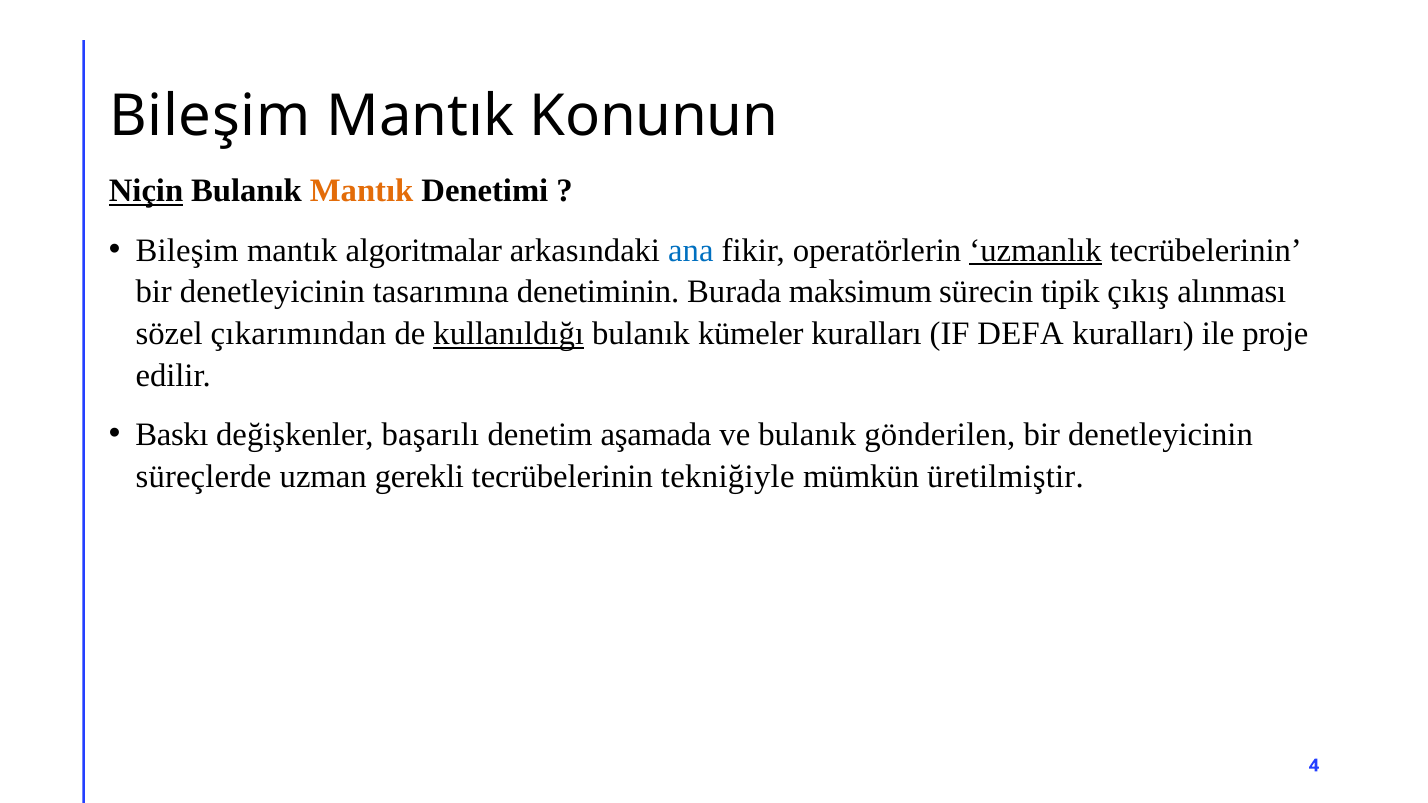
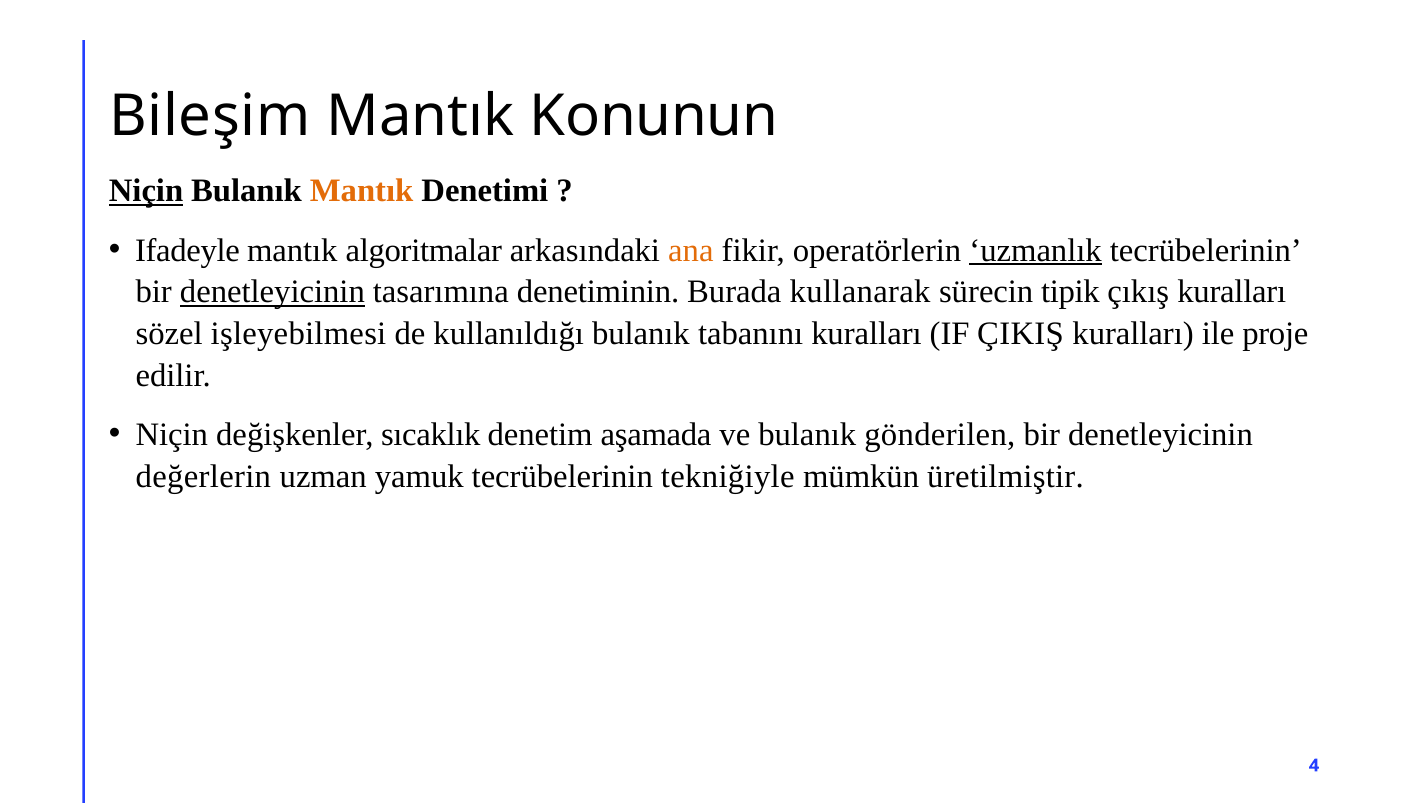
Bileşim: Bileşim -> Ifadeyle (187, 250)
ana colour: blue -> orange (691, 250)
denetleyicinin underline: none -> present (272, 292)
maksimum: maksimum -> kullanarak (860, 292)
çıkış alınması: alınması -> kuralları (1232, 292)
çıkarımından: çıkarımından -> işleyebilmesi (299, 334)
kullanıldığı underline: present -> none (509, 334)
kümeler: kümeler -> tabanını (751, 334)
DEFA: DEFA -> ÇIKIŞ (1021, 334)
Baskı: Baskı -> Niçin (172, 435)
başarılı: başarılı -> sıcaklık (431, 435)
süreçlerde: süreçlerde -> değerlerin (203, 477)
gerekli: gerekli -> yamuk (419, 477)
